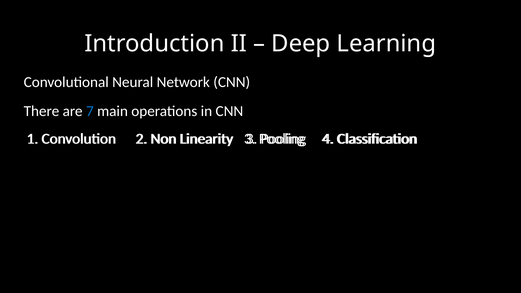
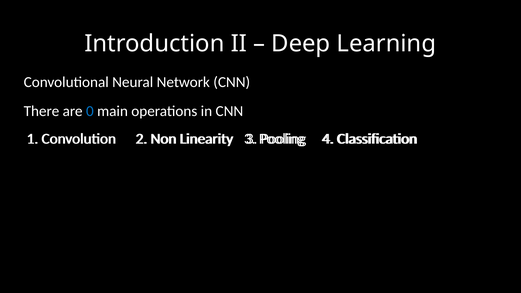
7: 7 -> 0 (90, 111)
